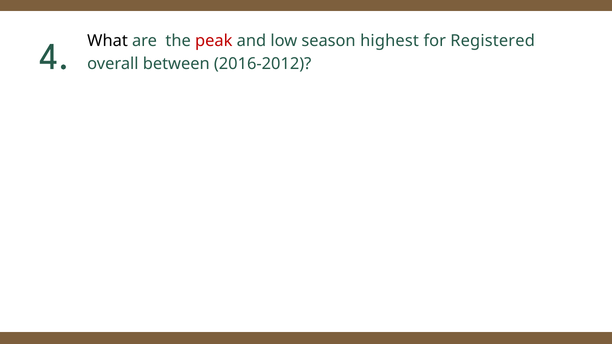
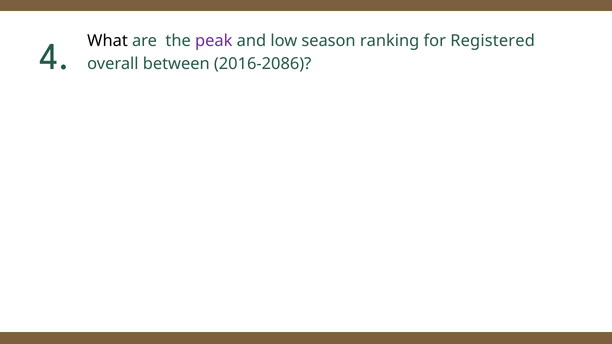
peak colour: red -> purple (214, 41)
highest: highest -> ranking (390, 41)
2016-2012: 2016-2012 -> 2016-2086 (263, 64)
